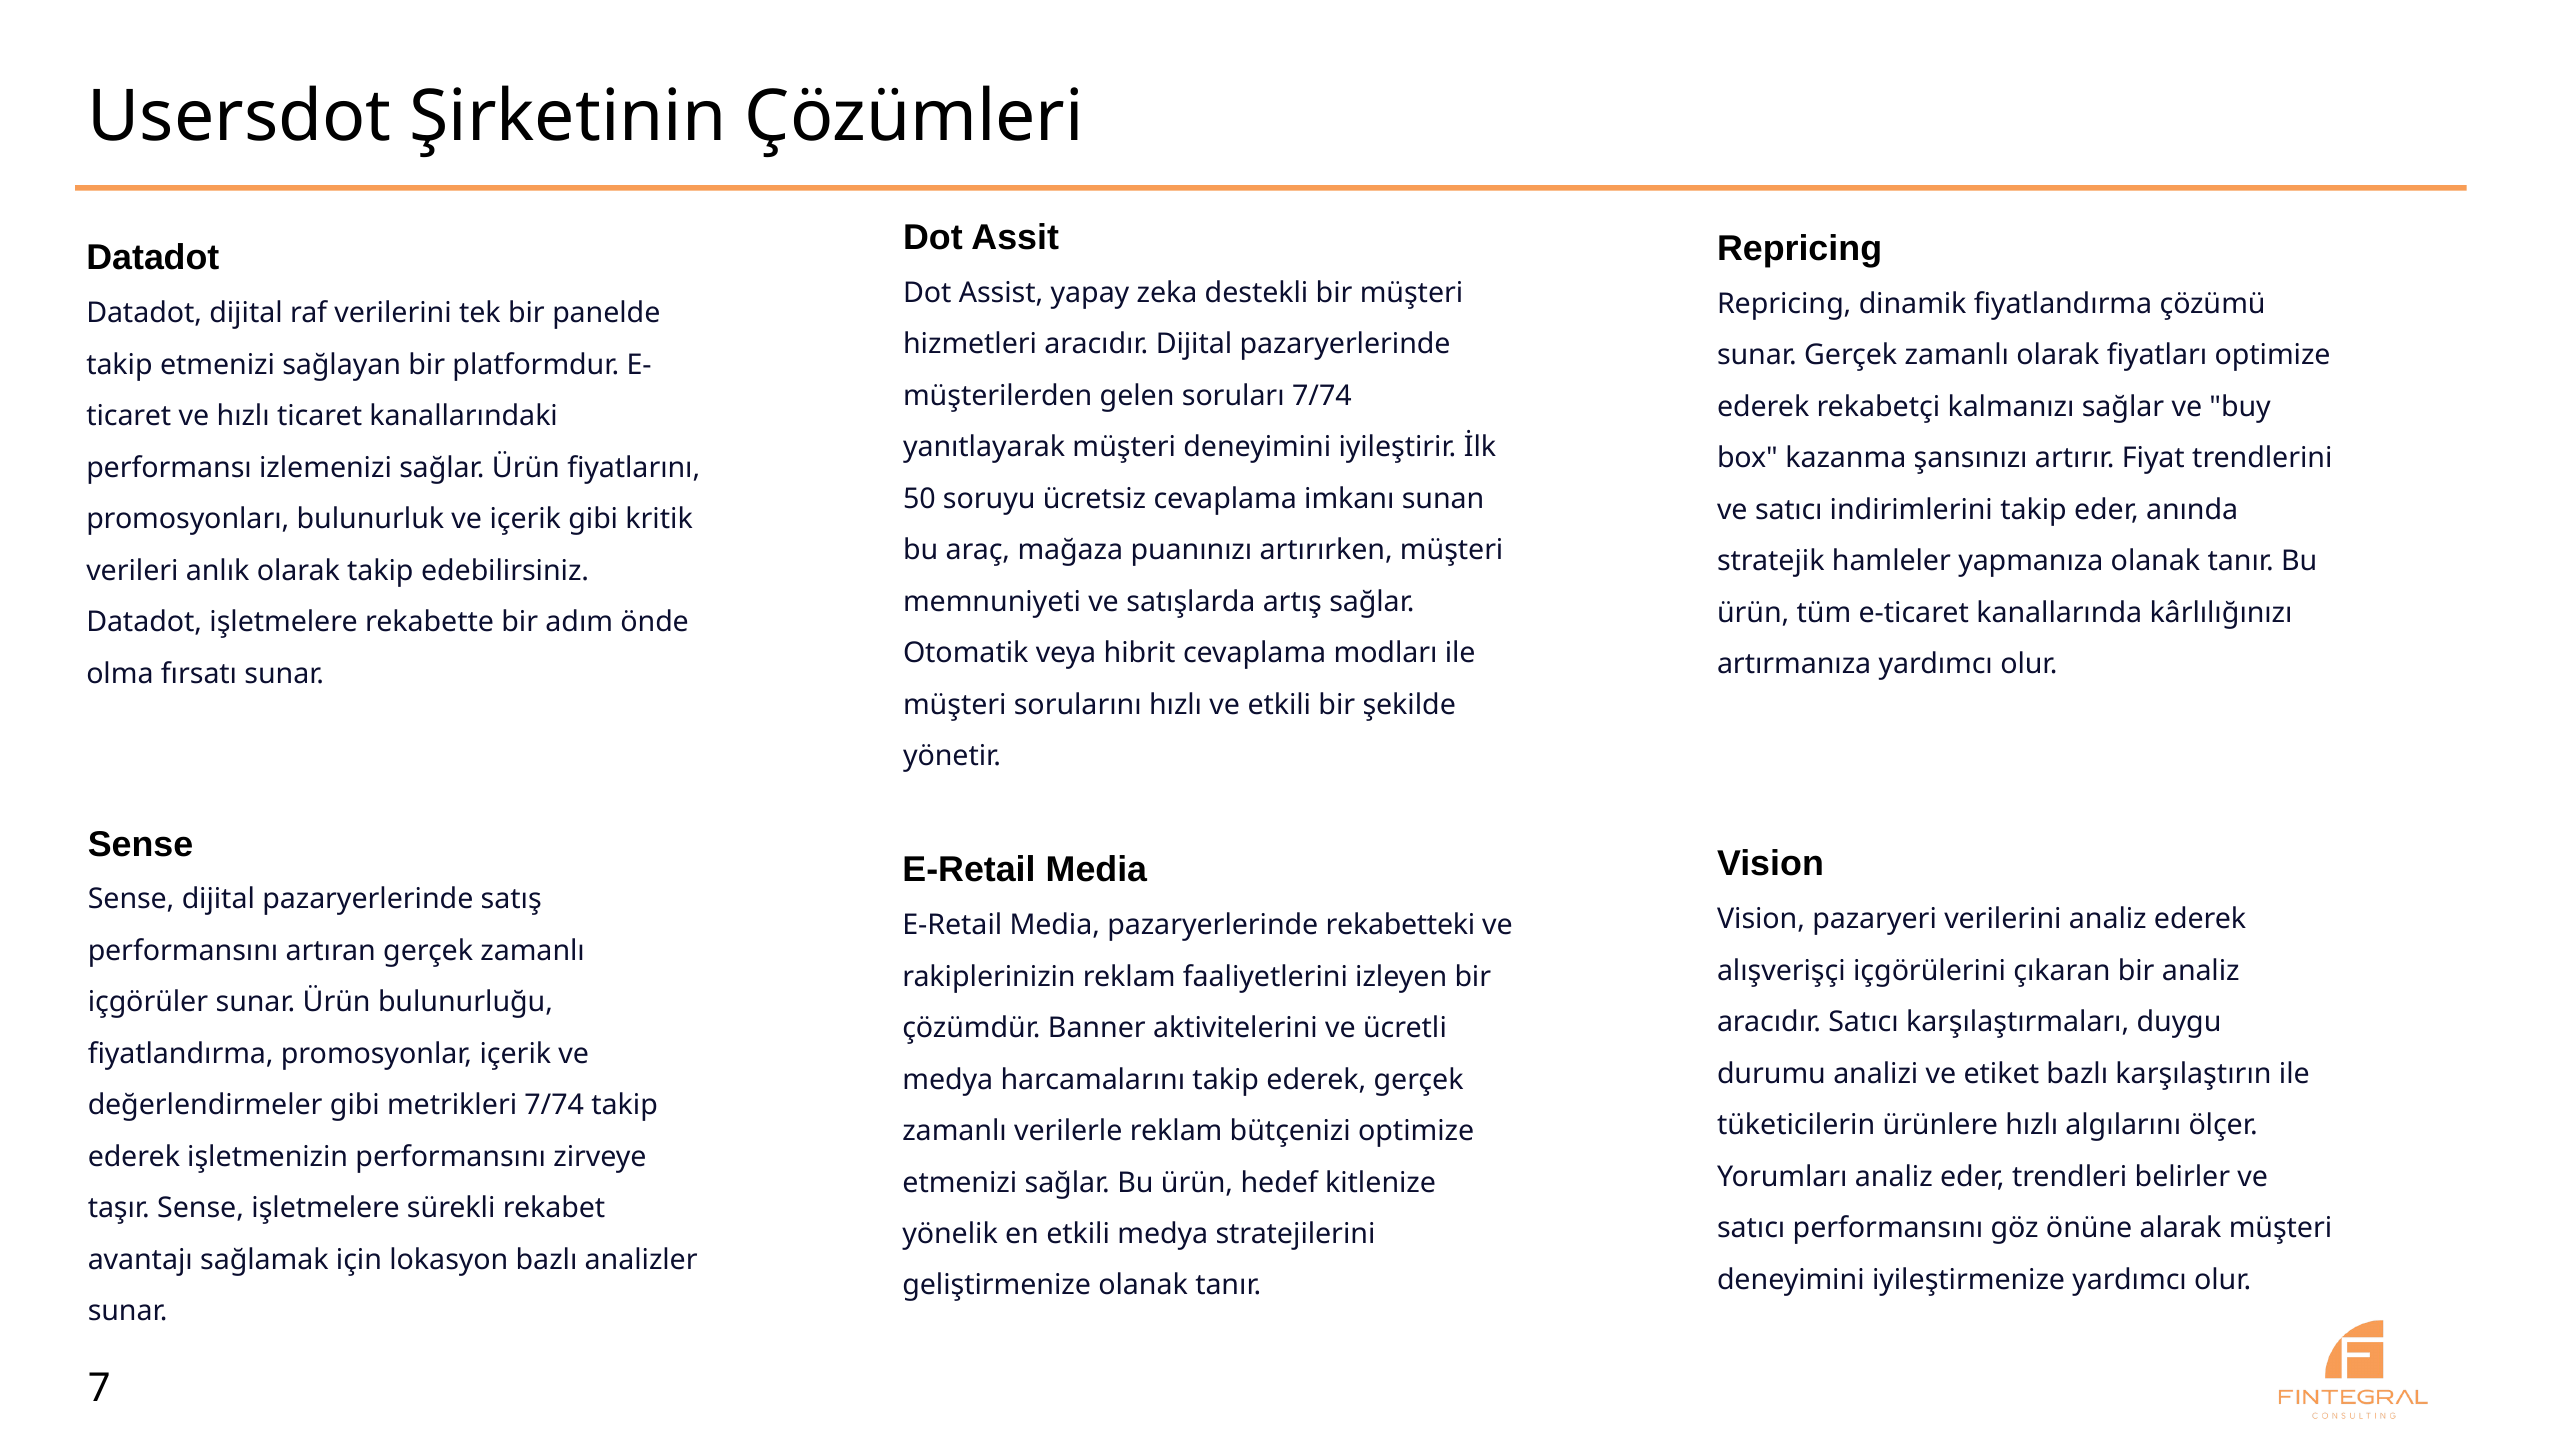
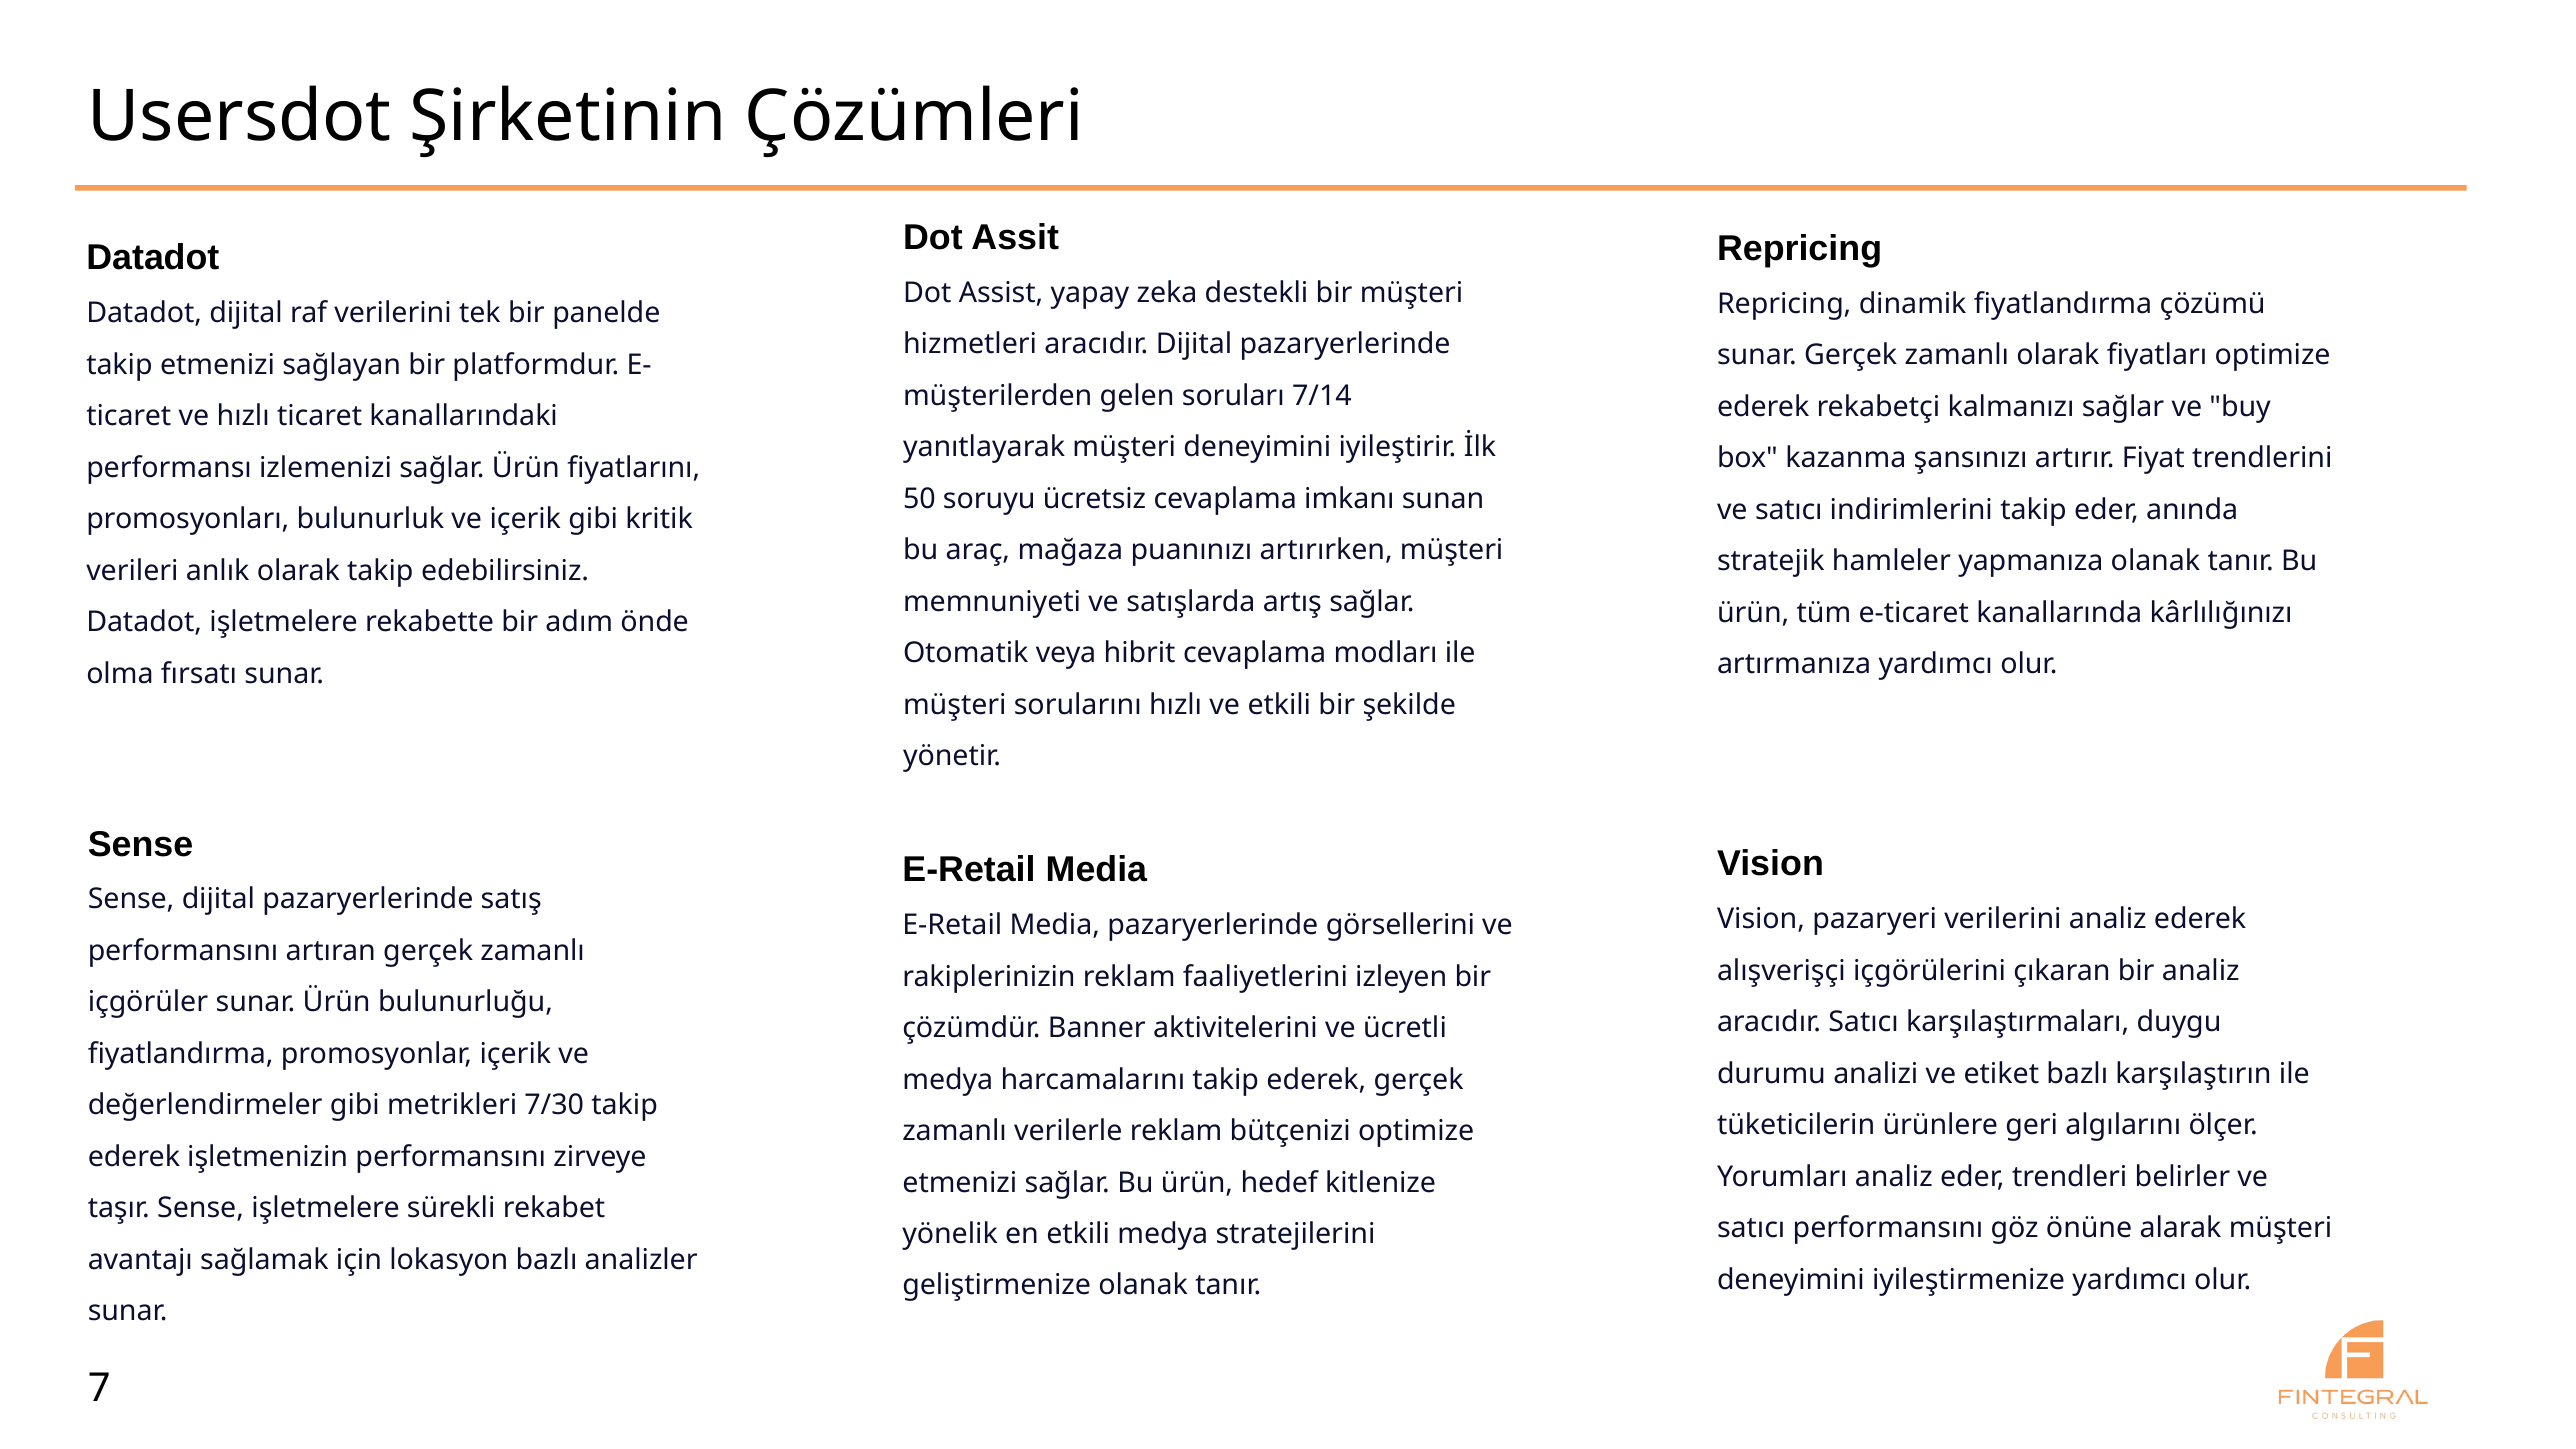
soruları 7/74: 7/74 -> 7/14 (1322, 396)
rekabetteki: rekabetteki -> görsellerini (1400, 925)
metrikleri 7/74: 7/74 -> 7/30 (554, 1105)
ürünlere hızlı: hızlı -> geri (2032, 1125)
